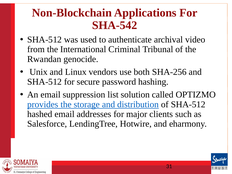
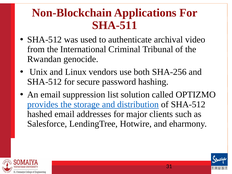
SHA-542: SHA-542 -> SHA-511 (115, 25)
